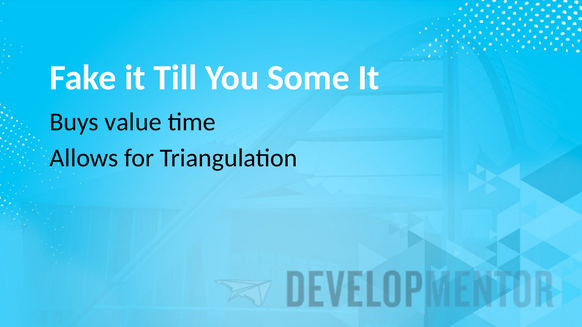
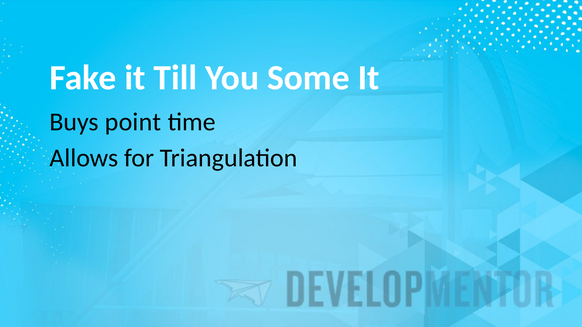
value: value -> point (133, 122)
